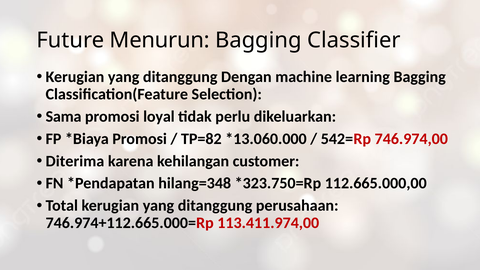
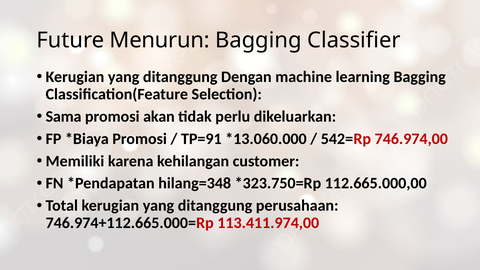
loyal: loyal -> akan (159, 116)
TP=82: TP=82 -> TP=91 (201, 139)
Diterima: Diterima -> Memiliki (75, 161)
